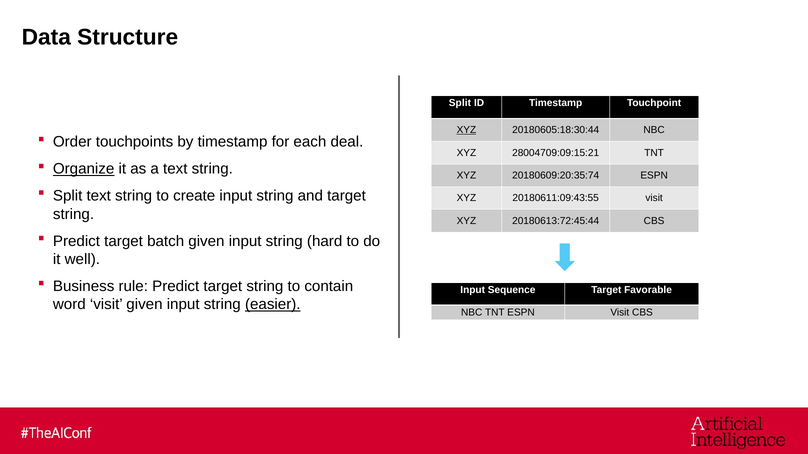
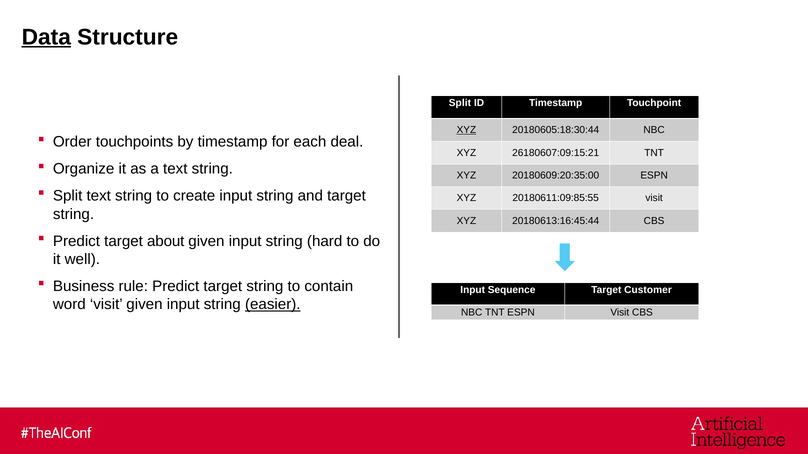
Data underline: none -> present (46, 37)
28004709:09:15:21: 28004709:09:15:21 -> 26180607:09:15:21 (556, 153)
Organize underline: present -> none (84, 169)
20180609:20:35:74: 20180609:20:35:74 -> 20180609:20:35:00 (556, 176)
20180611:09:43:55: 20180611:09:43:55 -> 20180611:09:85:55 (556, 198)
20180613:72:45:44: 20180613:72:45:44 -> 20180613:16:45:44 (556, 221)
batch: batch -> about (166, 241)
Favorable: Favorable -> Customer (648, 290)
